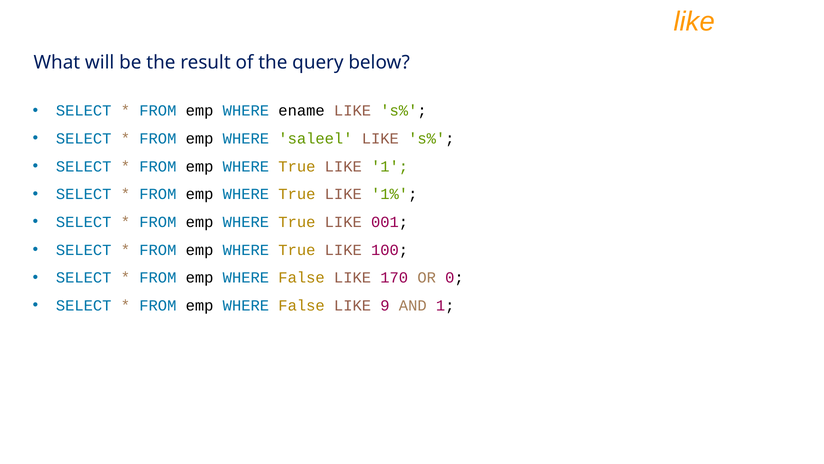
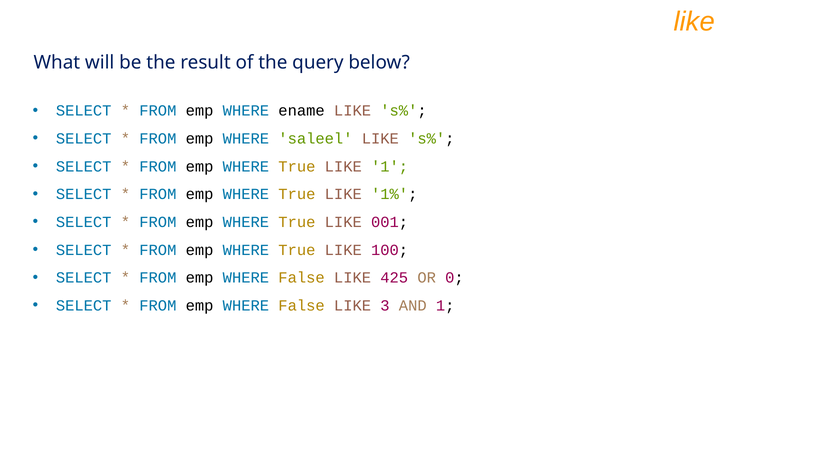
170: 170 -> 425 (394, 278)
9: 9 -> 3 (385, 305)
